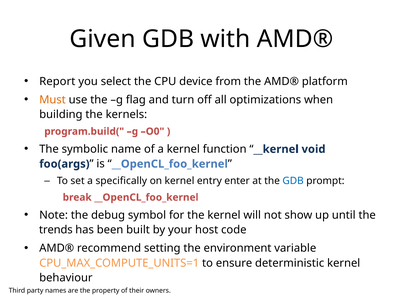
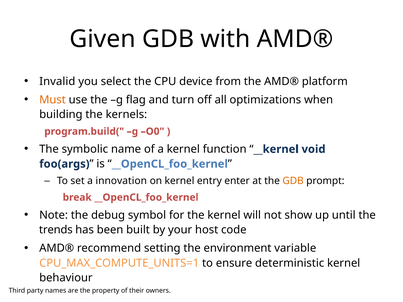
Report: Report -> Invalid (57, 81)
specifically: specifically -> innovation (121, 181)
GDB colour: blue -> orange (293, 181)
